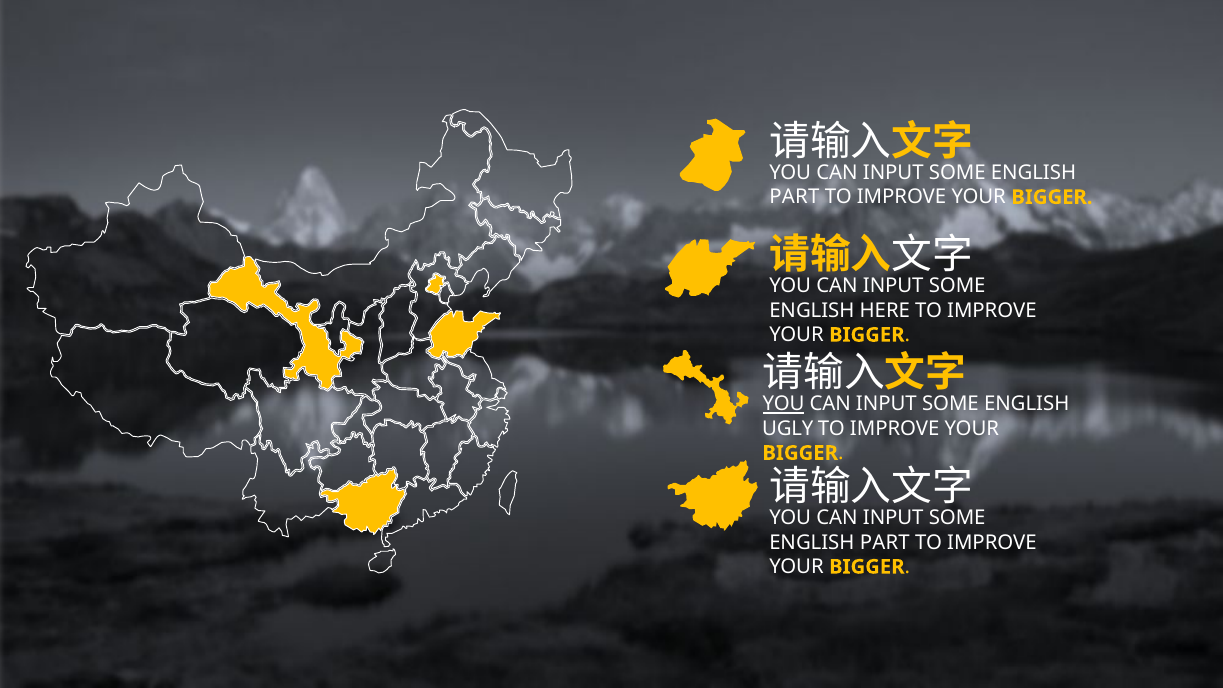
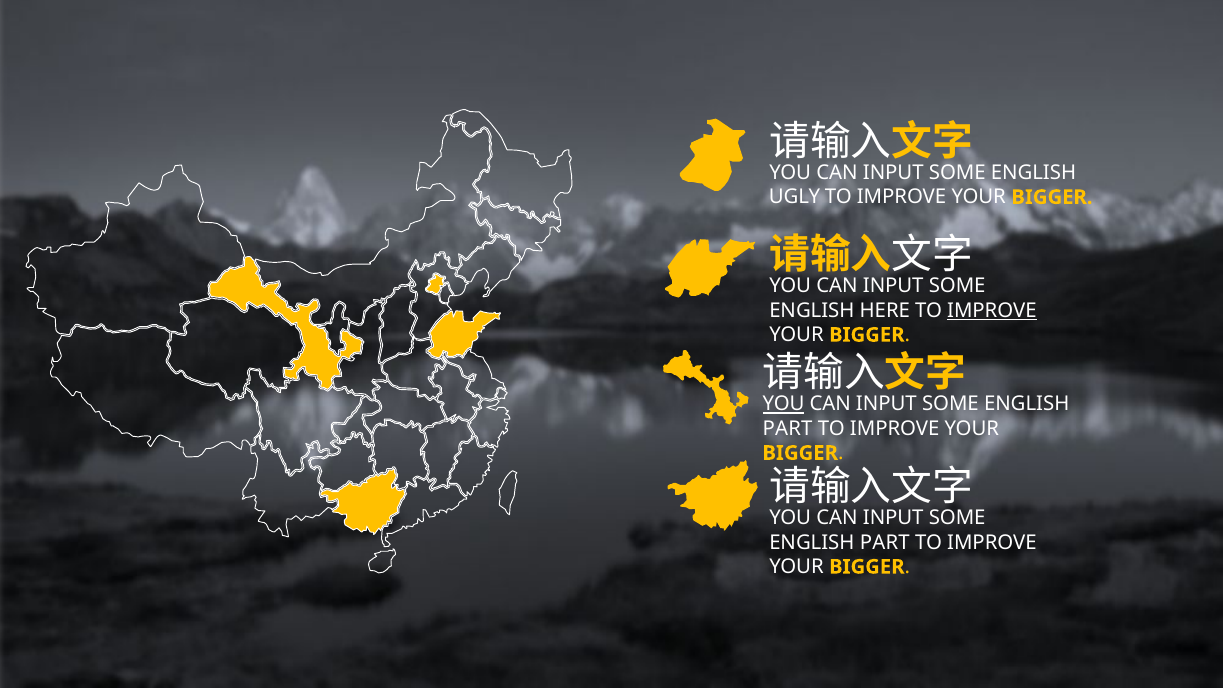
PART: PART -> UGLY (795, 197)
IMPROVE underline: none -> present (992, 310)
UGLY: UGLY -> PART (788, 429)
